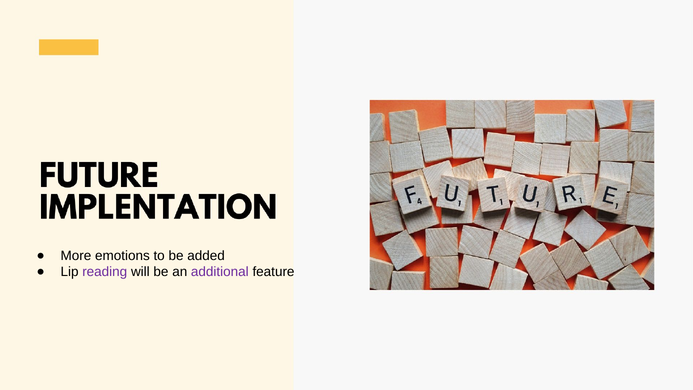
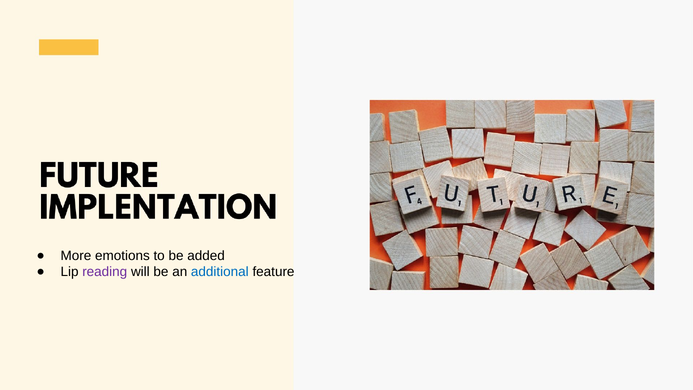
additional colour: purple -> blue (220, 272)
